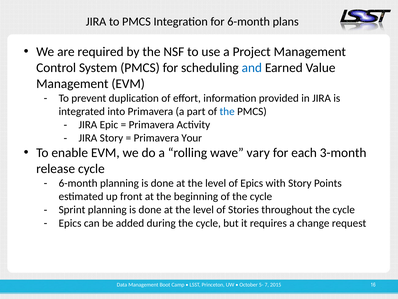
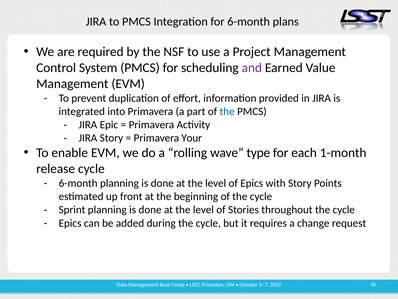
and colour: blue -> purple (252, 68)
vary: vary -> type (258, 153)
3-month: 3-month -> 1-month (343, 153)
